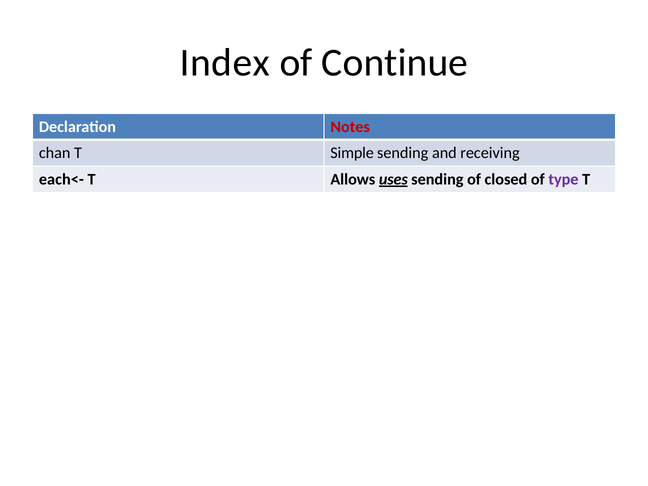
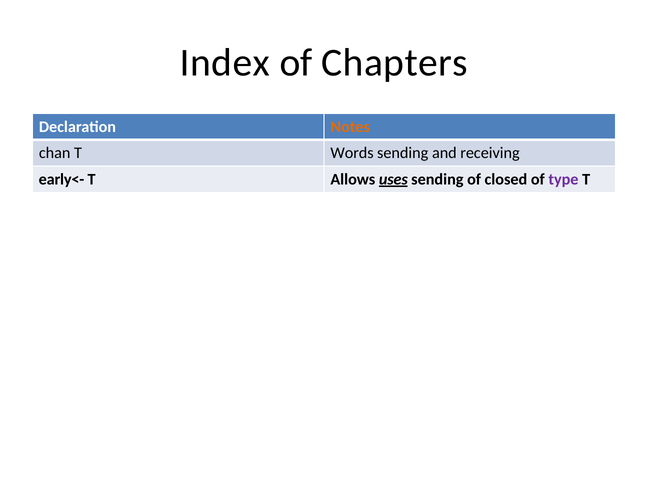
Continue: Continue -> Chapters (395, 63)
Notes colour: red -> orange (350, 127)
Simple: Simple -> Words (352, 153)
each<-: each<- -> early<- (62, 179)
